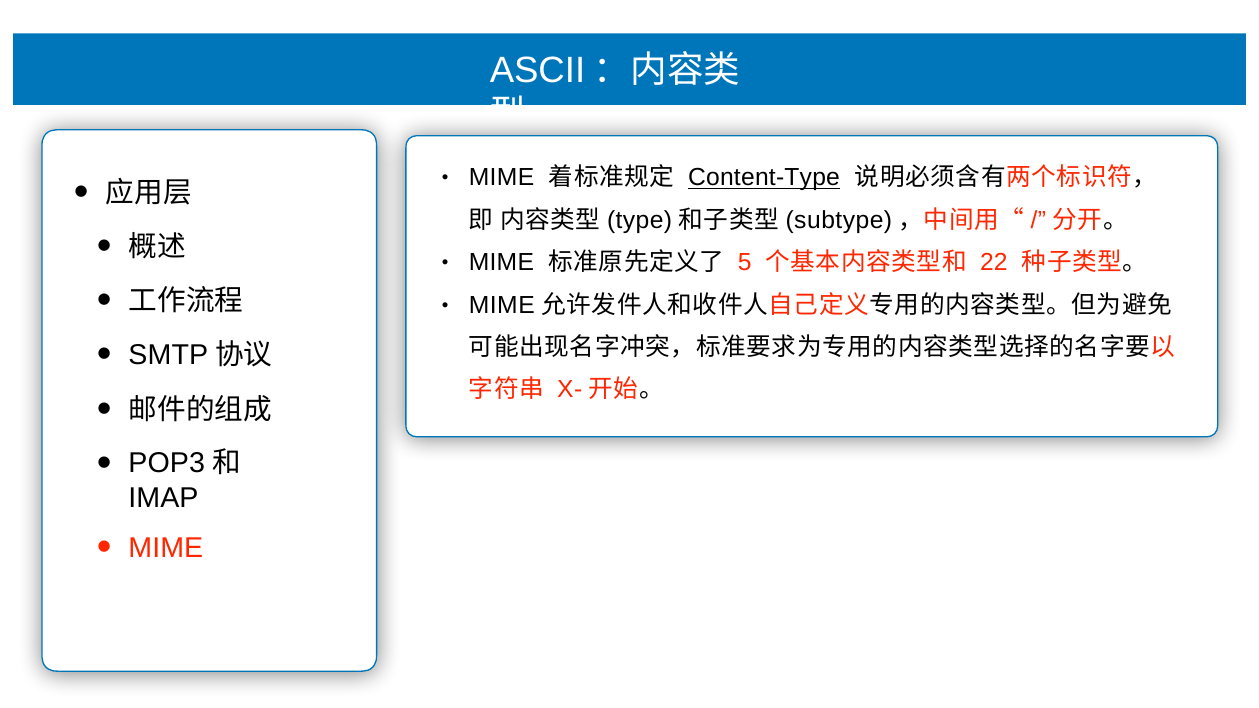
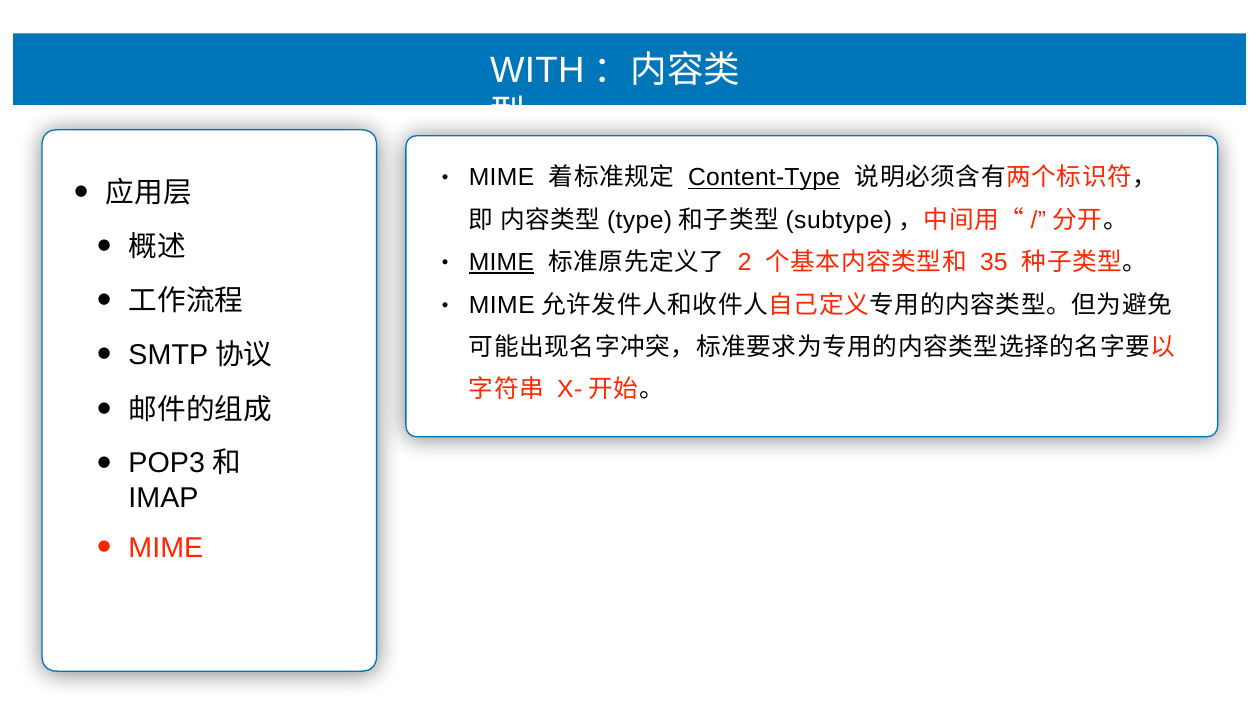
ASCII: ASCII -> WITH (537, 70)
MIME underline: none -> present (501, 263)
5: 5 -> 2 (745, 263)
22: 22 -> 35 (994, 263)
